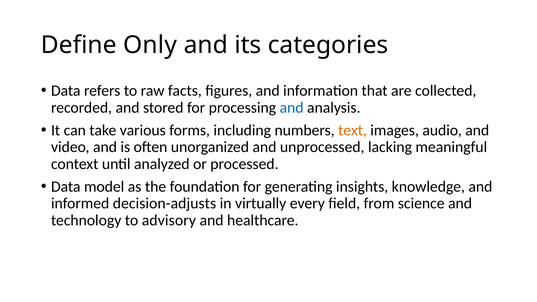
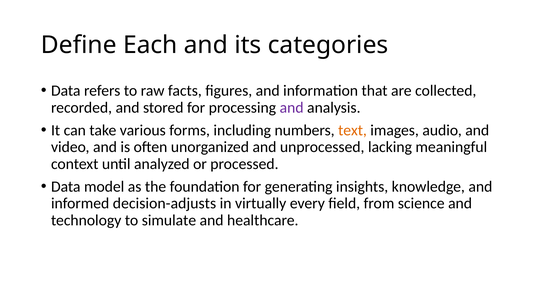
Only: Only -> Each (150, 45)
and colour: blue -> purple (292, 108)
advisory: advisory -> simulate (169, 220)
